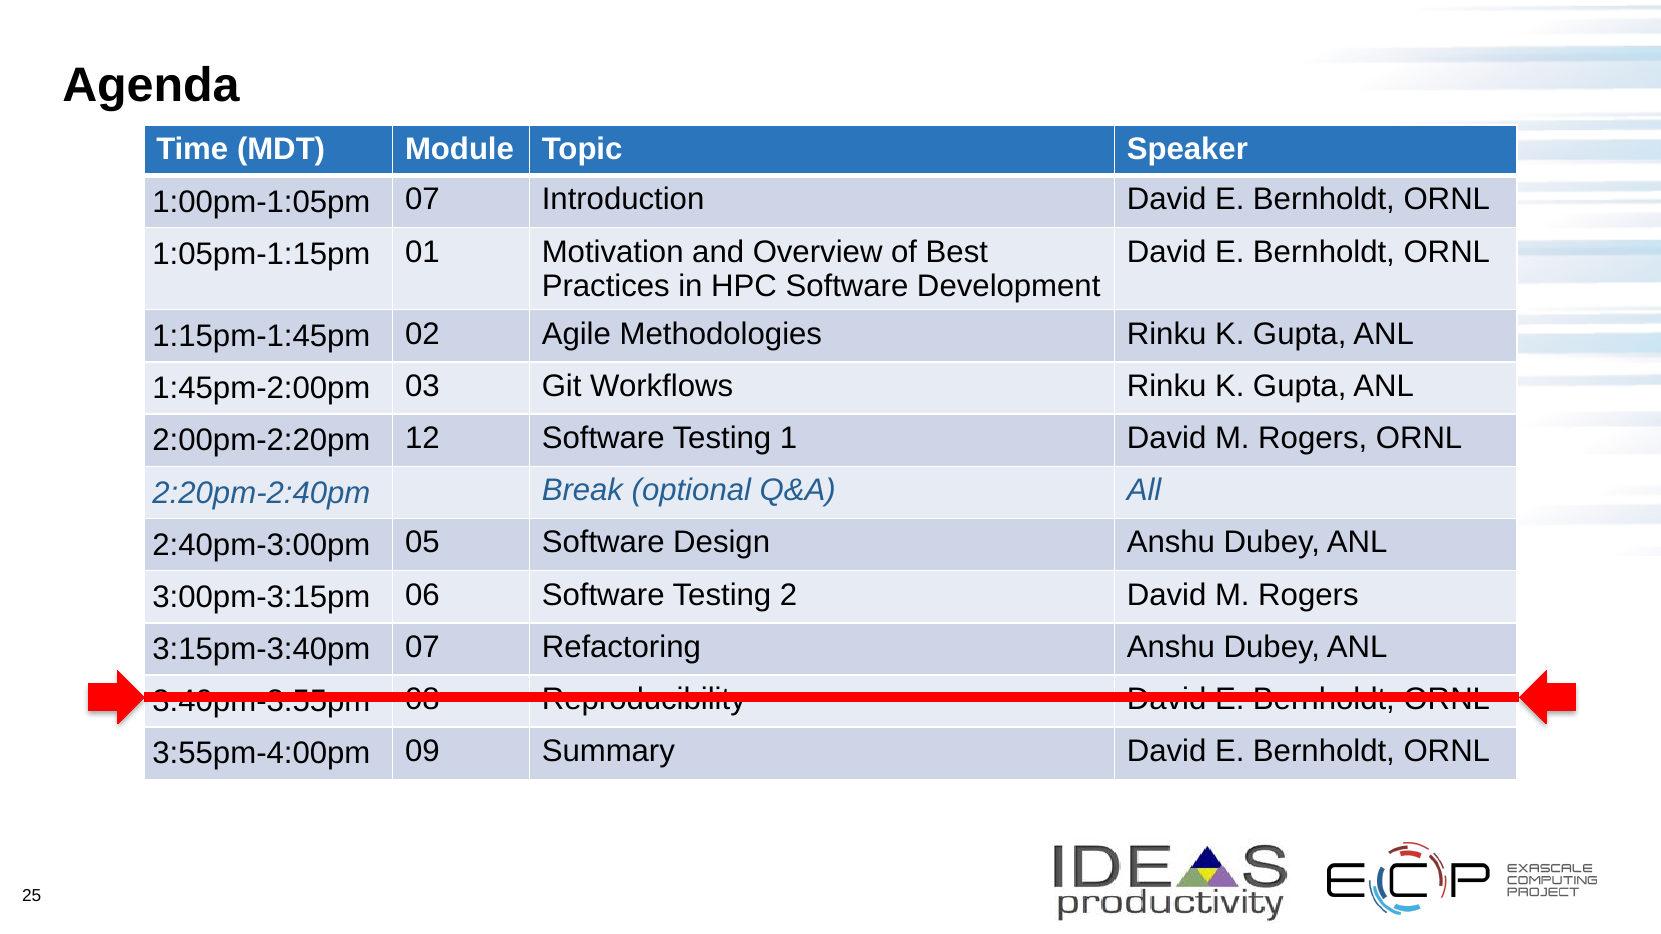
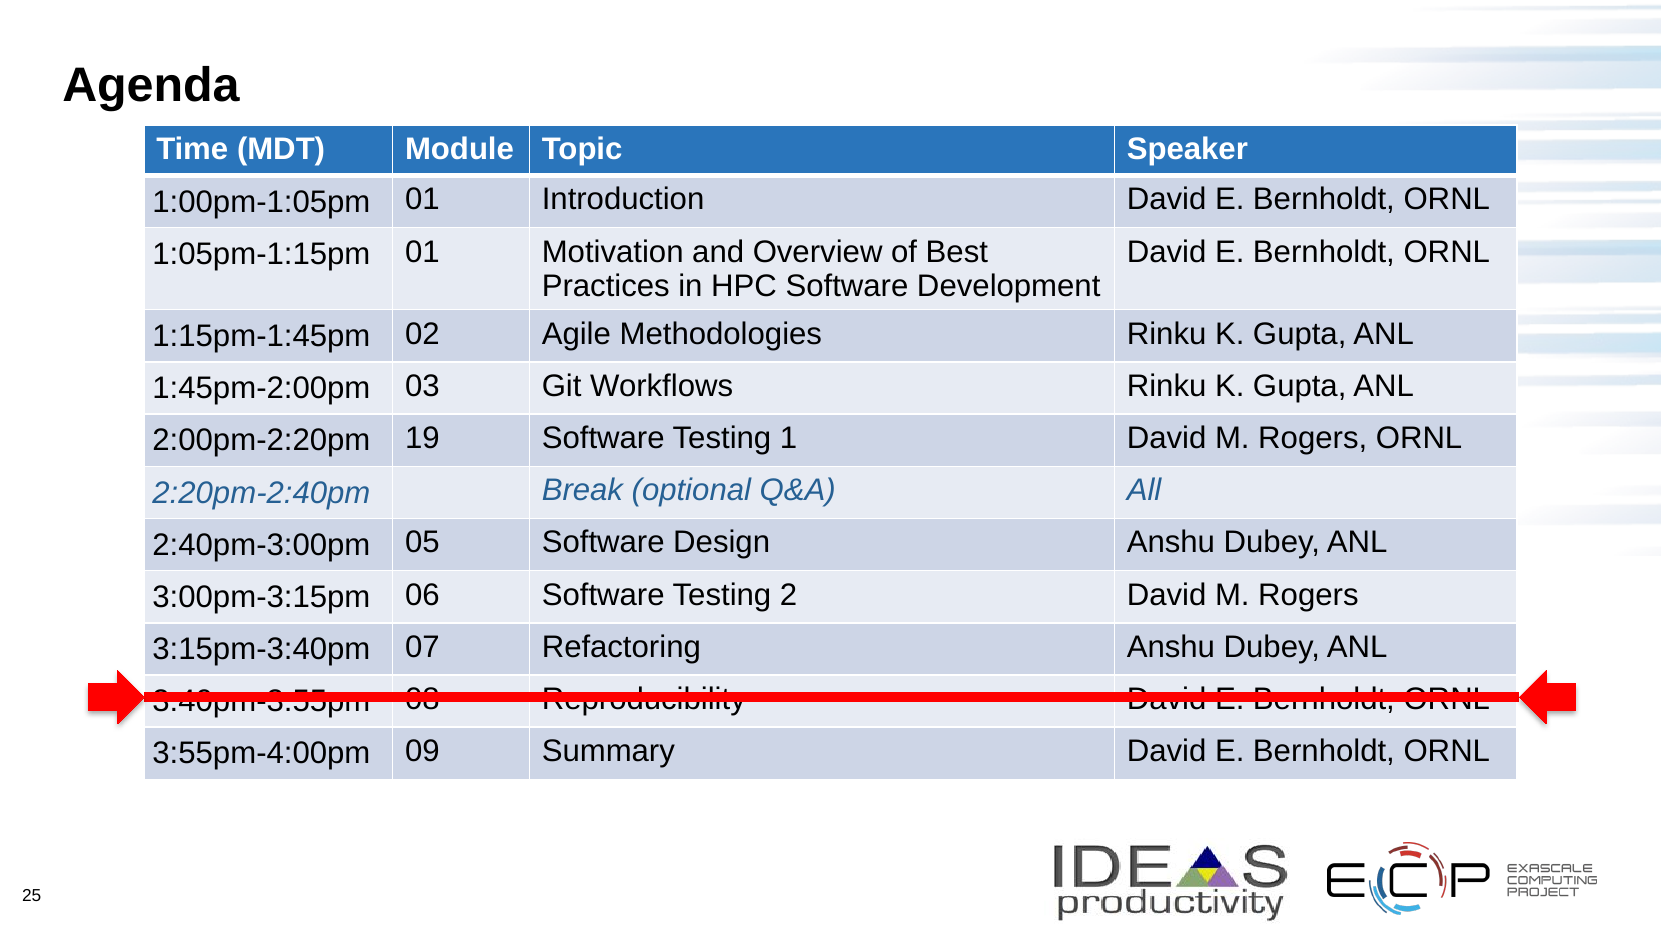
1:00pm-1:05pm 07: 07 -> 01 (422, 200)
12: 12 -> 19 (422, 439)
